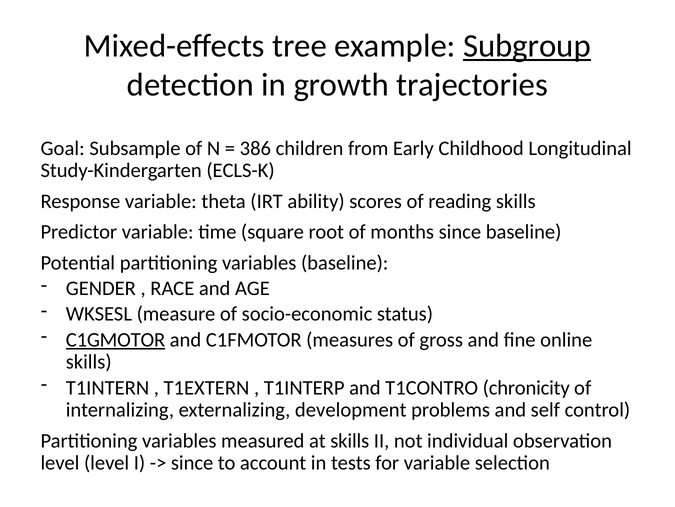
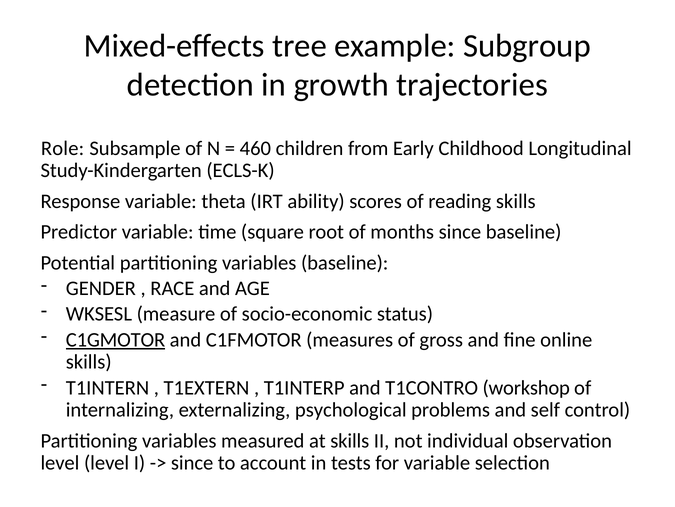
Subgroup underline: present -> none (527, 46)
Goal: Goal -> Role (63, 148)
386: 386 -> 460 (255, 148)
chronicity: chronicity -> workshop (526, 387)
development: development -> psychological (351, 409)
